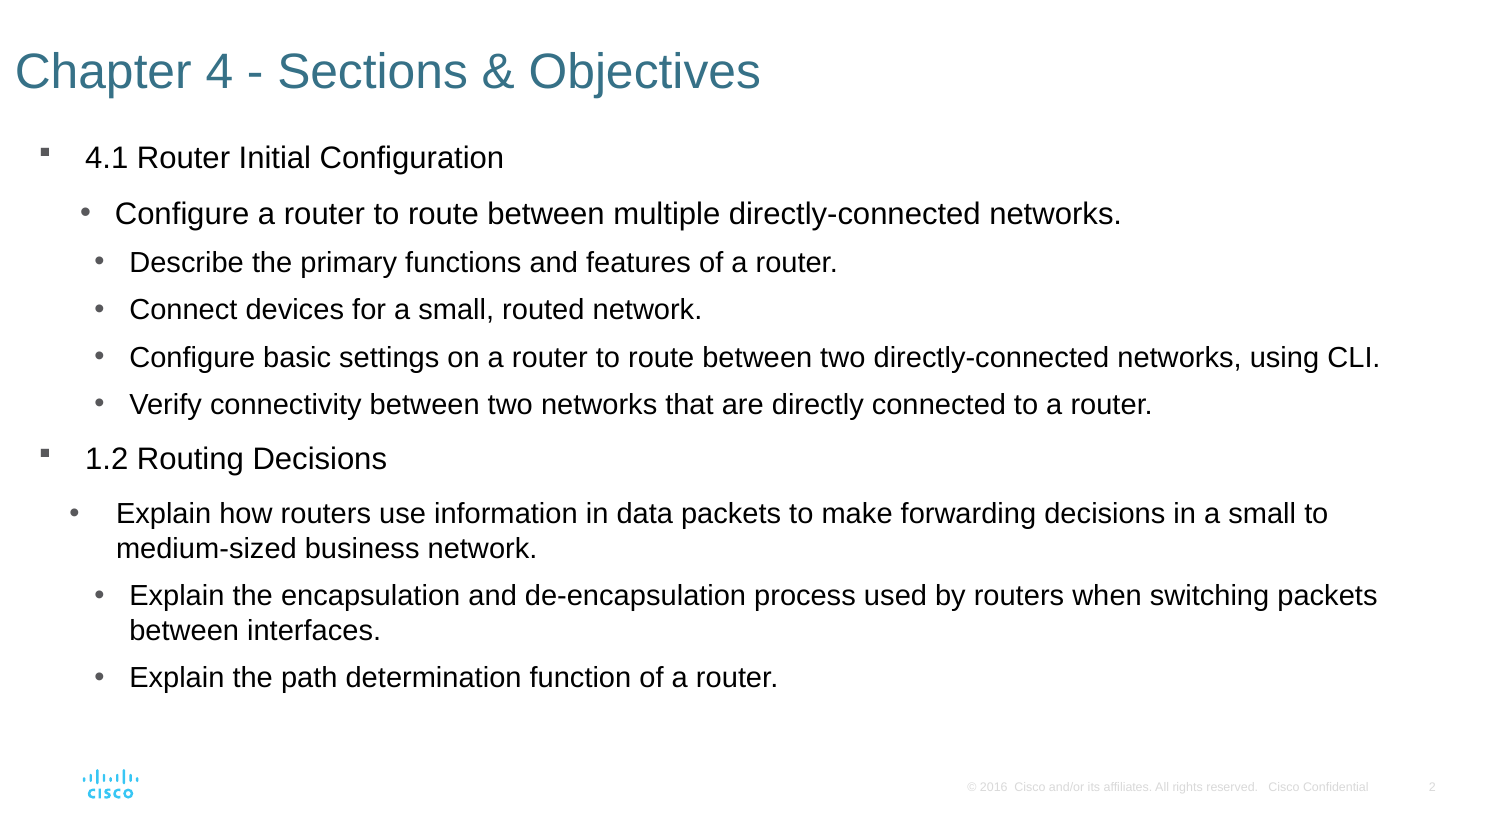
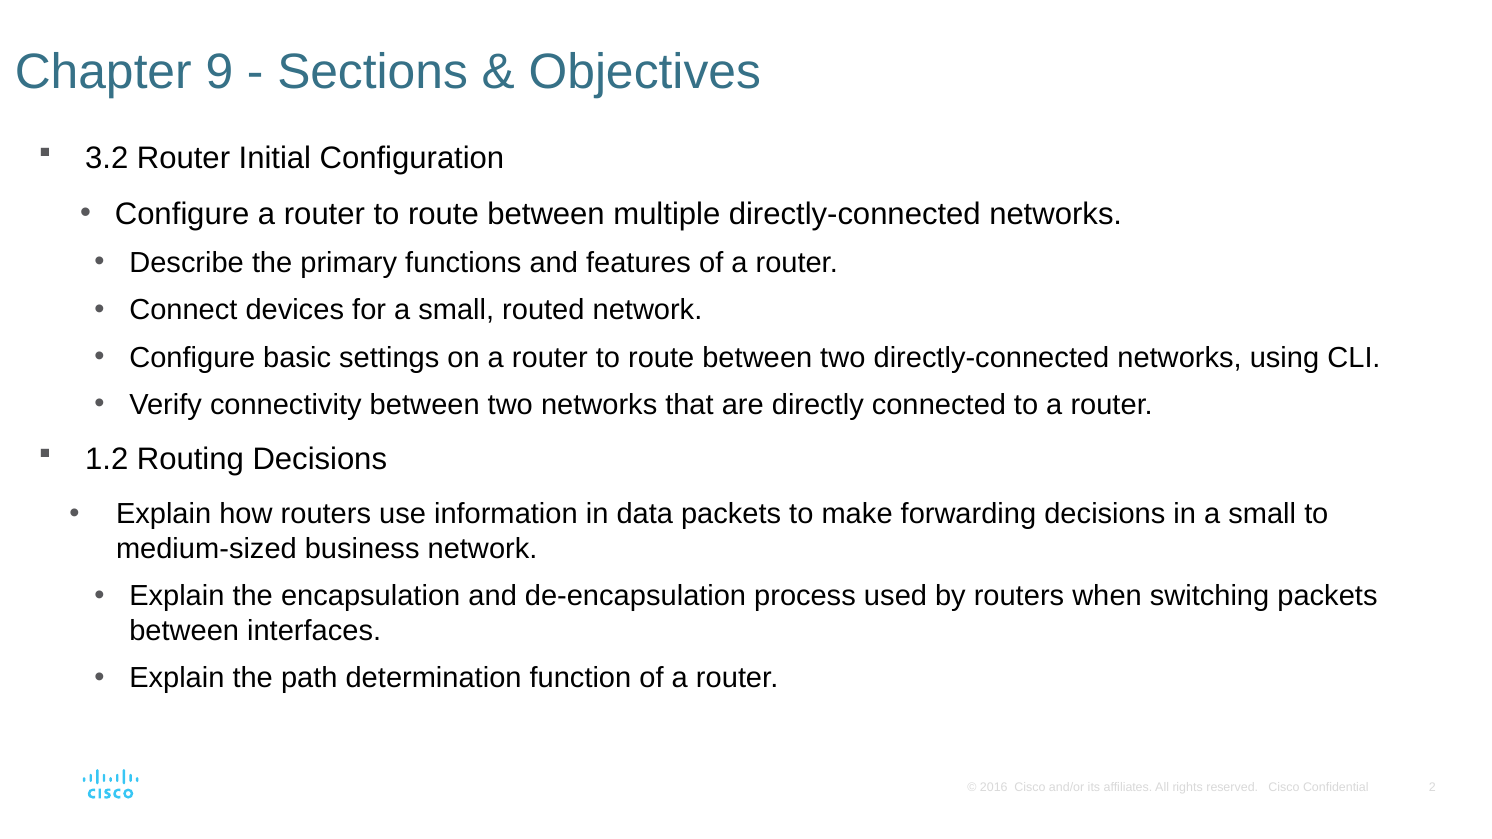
4: 4 -> 9 (219, 72)
4.1: 4.1 -> 3.2 (107, 159)
